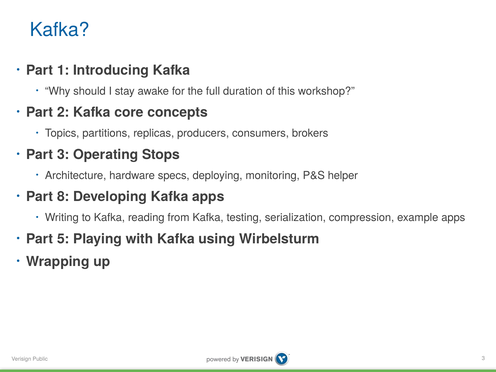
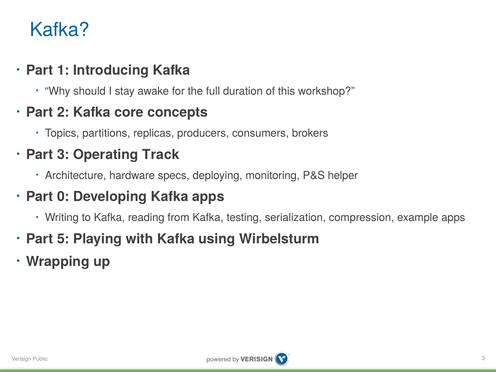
Stops: Stops -> Track (161, 155)
8: 8 -> 0 (63, 197)
